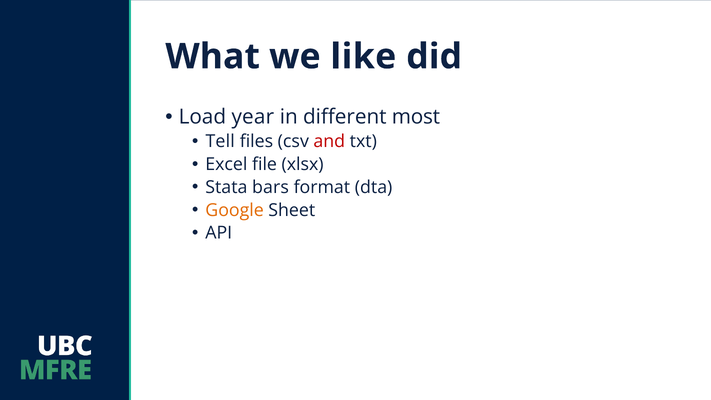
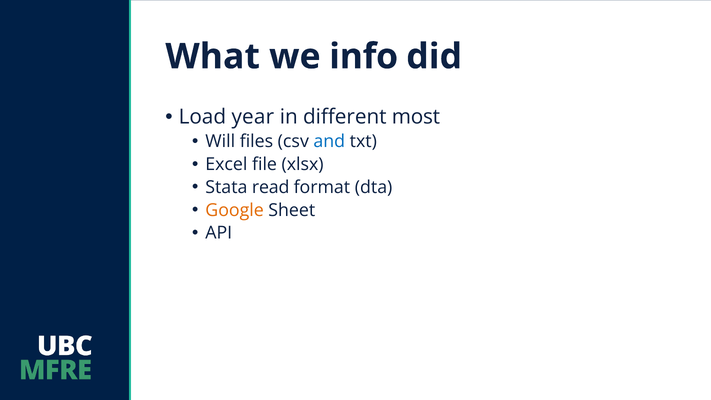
like: like -> info (364, 57)
Tell: Tell -> Will (220, 142)
and colour: red -> blue (329, 142)
bars: bars -> read (271, 187)
